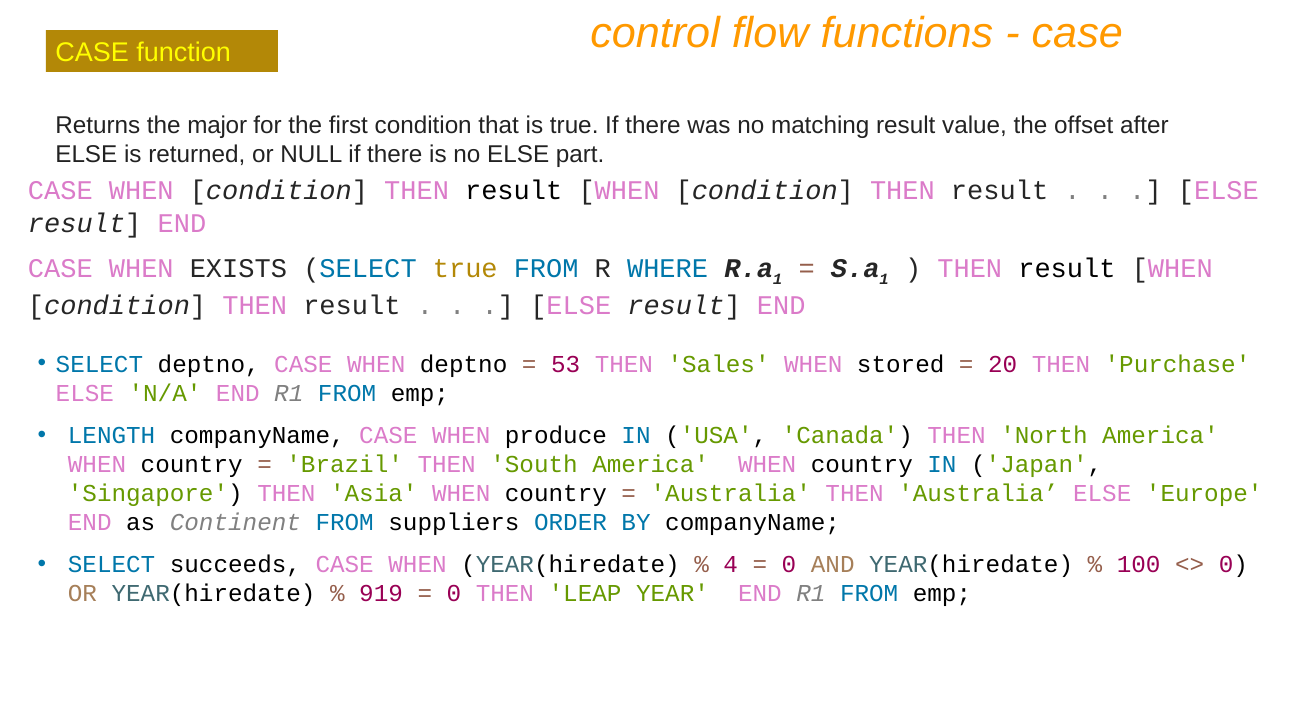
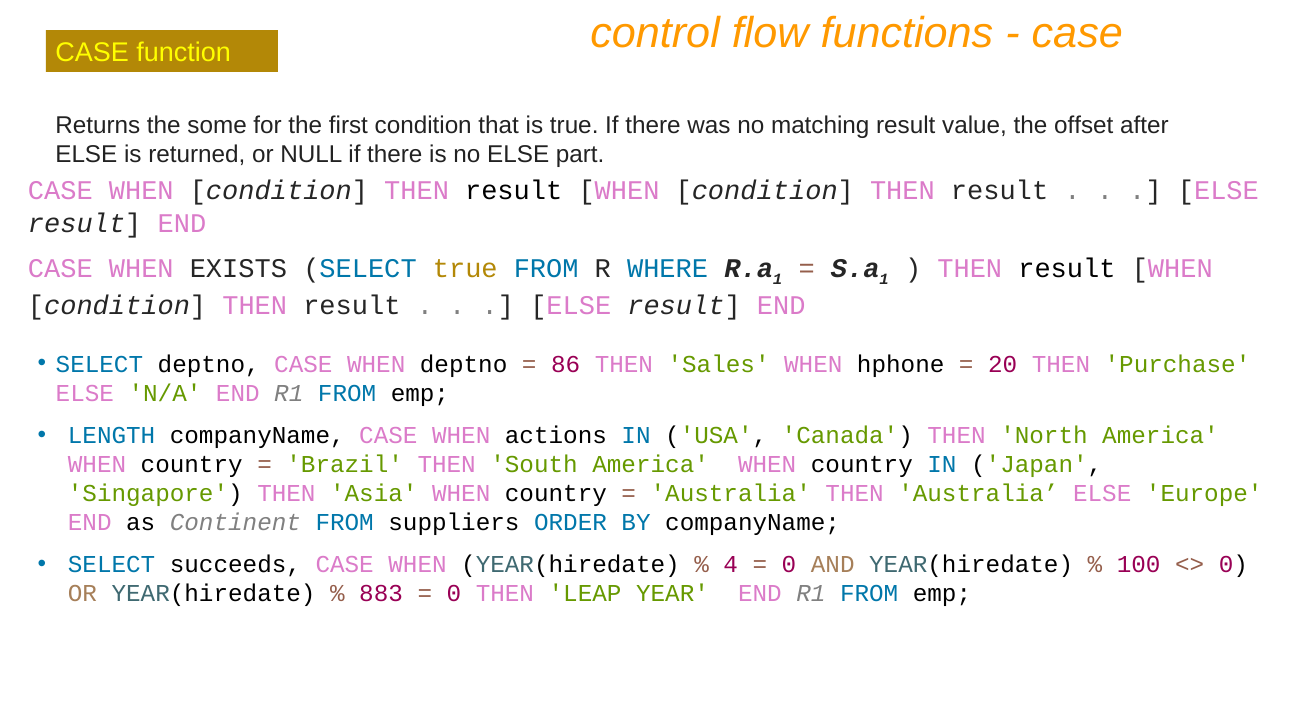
major: major -> some (217, 125)
53: 53 -> 86 (566, 364)
stored: stored -> hphone (901, 364)
produce: produce -> actions (556, 436)
919: 919 -> 883 (381, 594)
